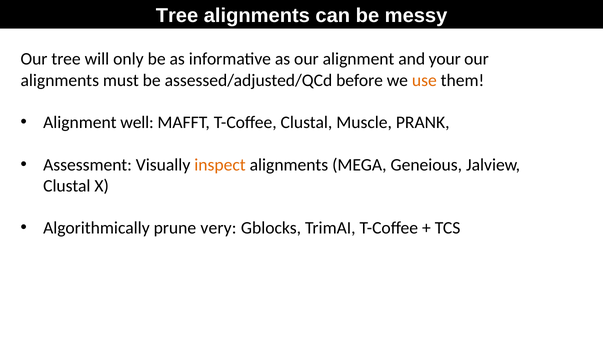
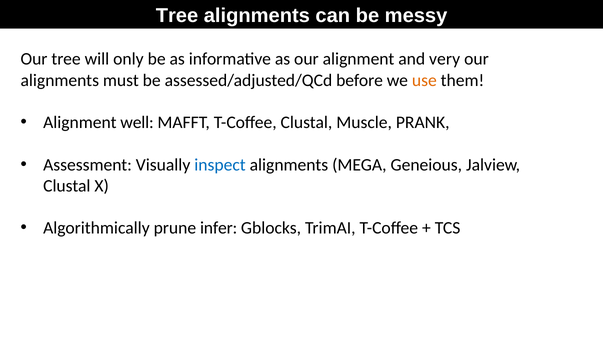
your: your -> very (445, 59)
inspect colour: orange -> blue (220, 165)
very: very -> infer (219, 228)
